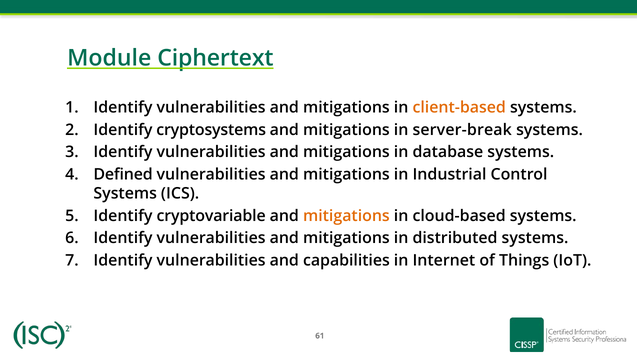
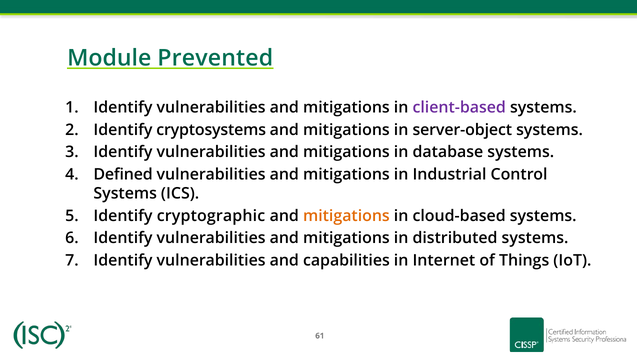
Ciphertext: Ciphertext -> Prevented (215, 58)
client-based colour: orange -> purple (459, 108)
server-break: server-break -> server-object (462, 130)
cryptovariable: cryptovariable -> cryptographic (211, 216)
